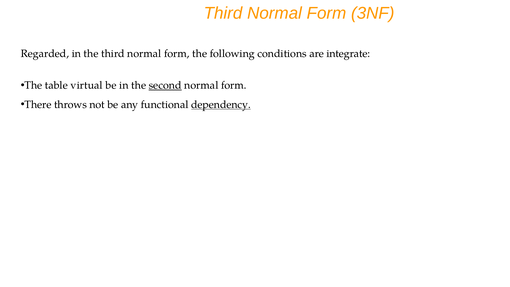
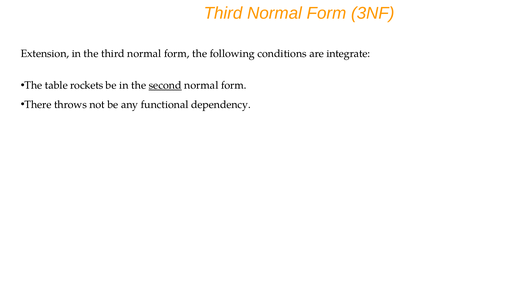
Regarded: Regarded -> Extension (45, 54)
virtual: virtual -> rockets (87, 85)
dependency underline: present -> none (221, 105)
